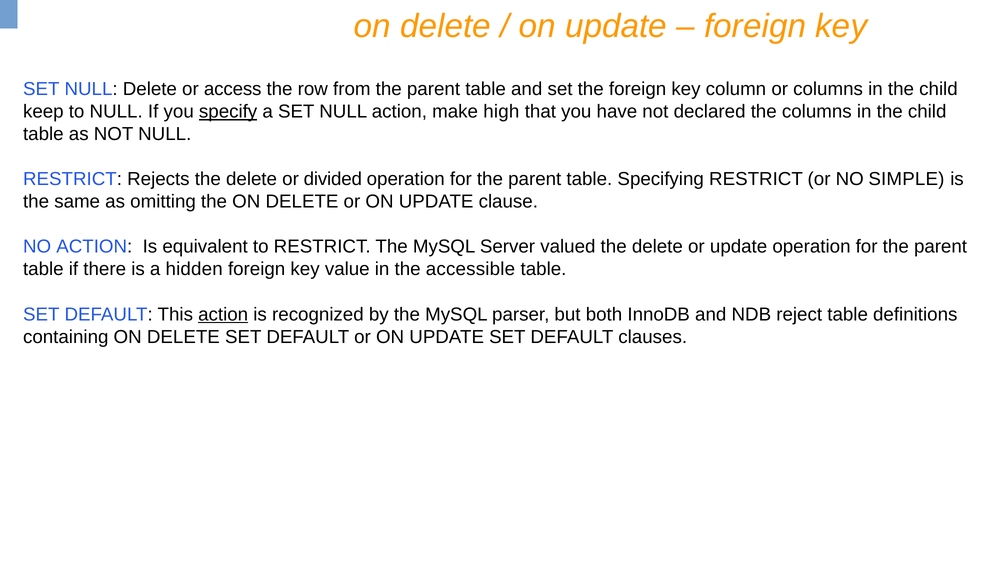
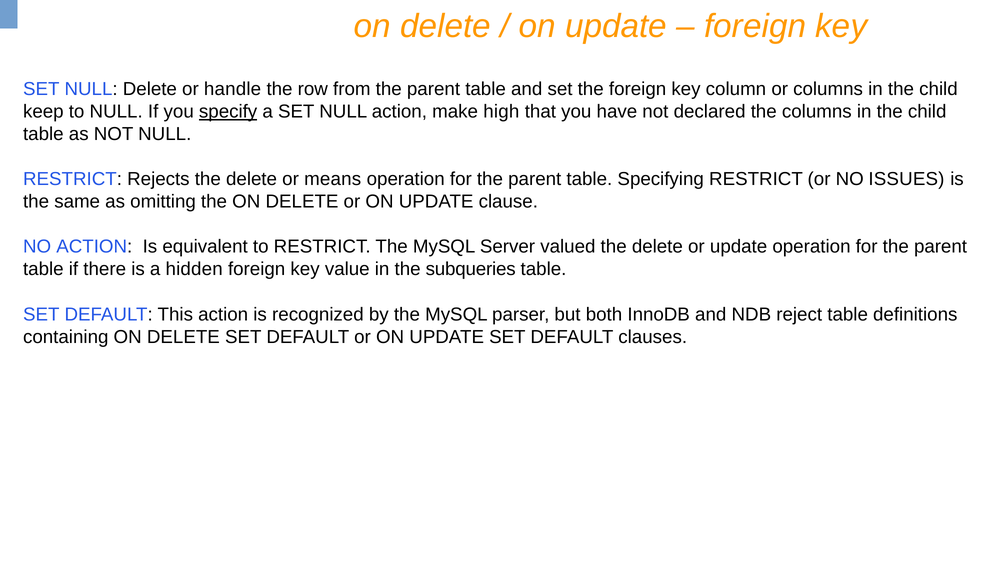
access: access -> handle (233, 89)
divided: divided -> means (333, 179)
SIMPLE: SIMPLE -> ISSUES (906, 179)
accessible: accessible -> subqueries (471, 269)
action underline: present -> none (223, 314)
